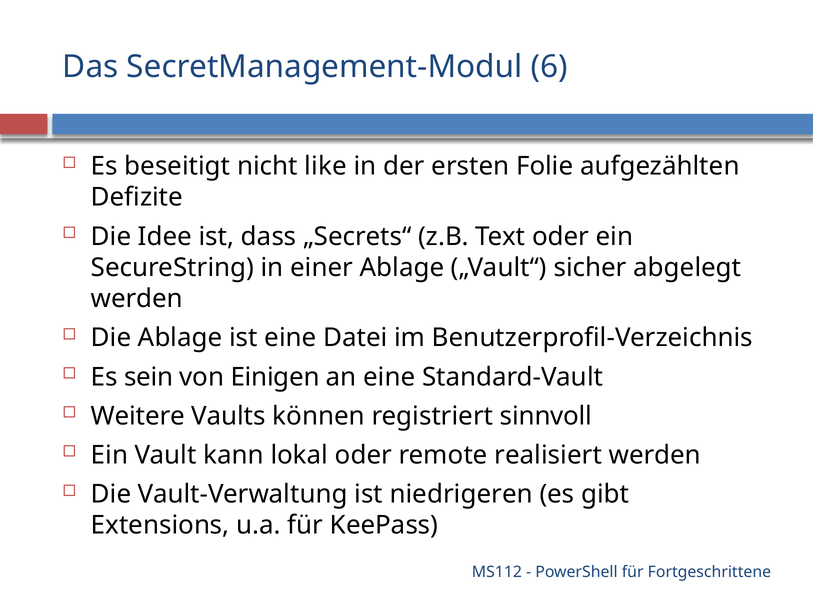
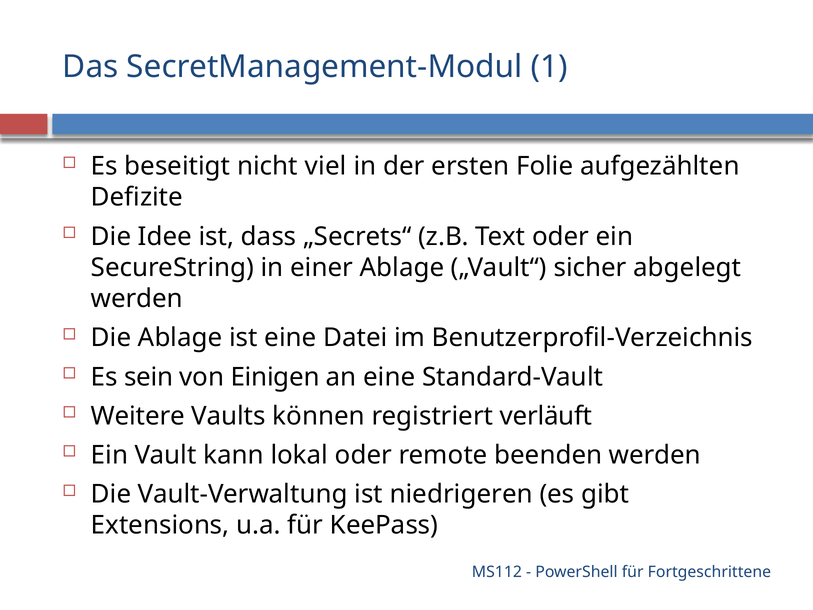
6: 6 -> 1 (549, 67)
like: like -> viel (326, 166)
sinnvoll: sinnvoll -> verläuft (546, 416)
realisiert: realisiert -> beenden (548, 455)
